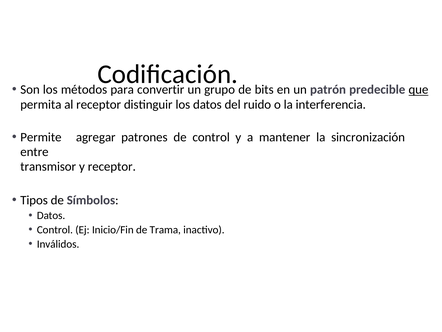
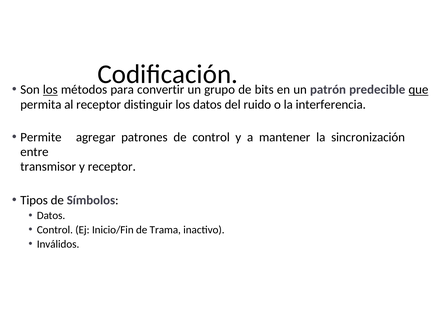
los underline: none -> present (50, 90)
